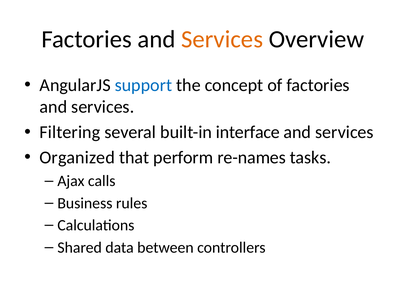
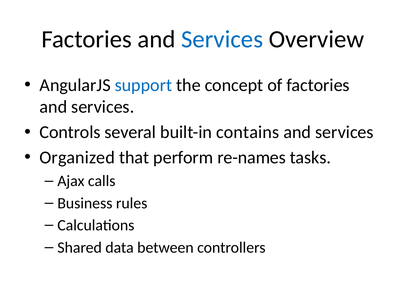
Services colour: orange -> blue (222, 39)
Filtering: Filtering -> Controls (70, 132)
interface: interface -> contains (248, 132)
